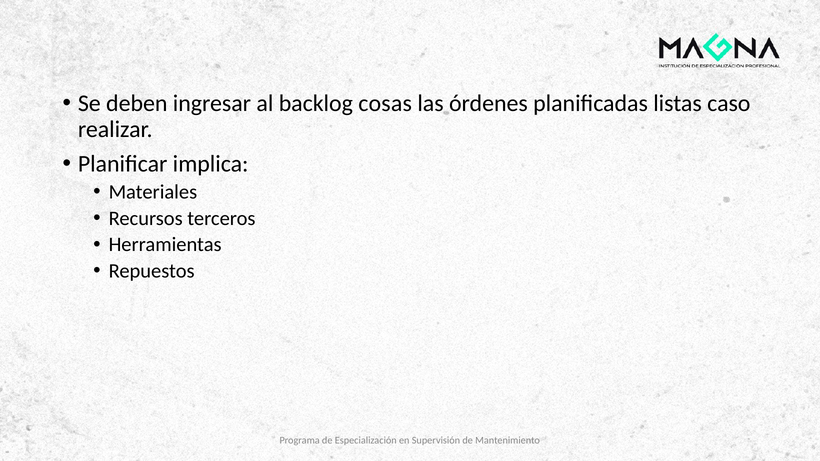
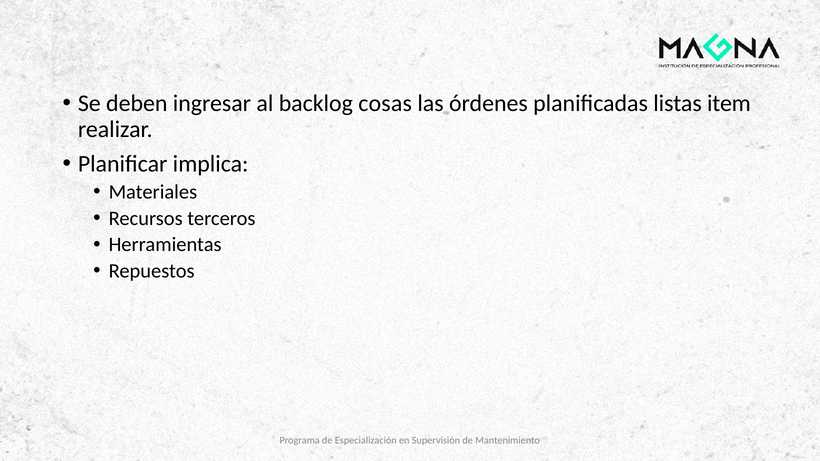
caso: caso -> item (729, 104)
